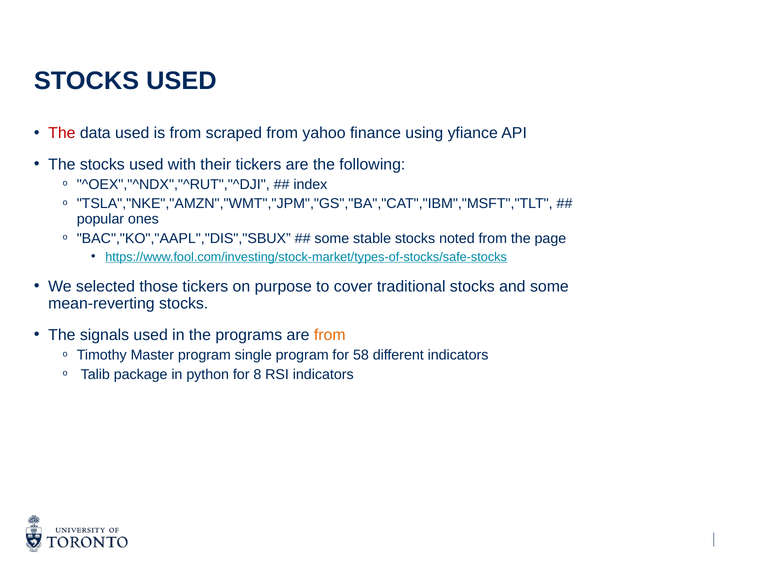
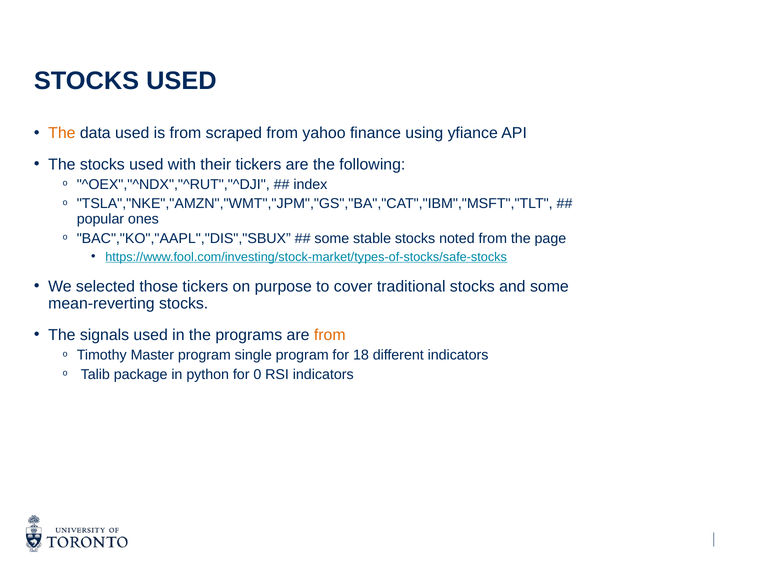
The colour: red -> orange (62, 133)
58: 58 -> 18 (361, 356)
8: 8 -> 0 (257, 375)
